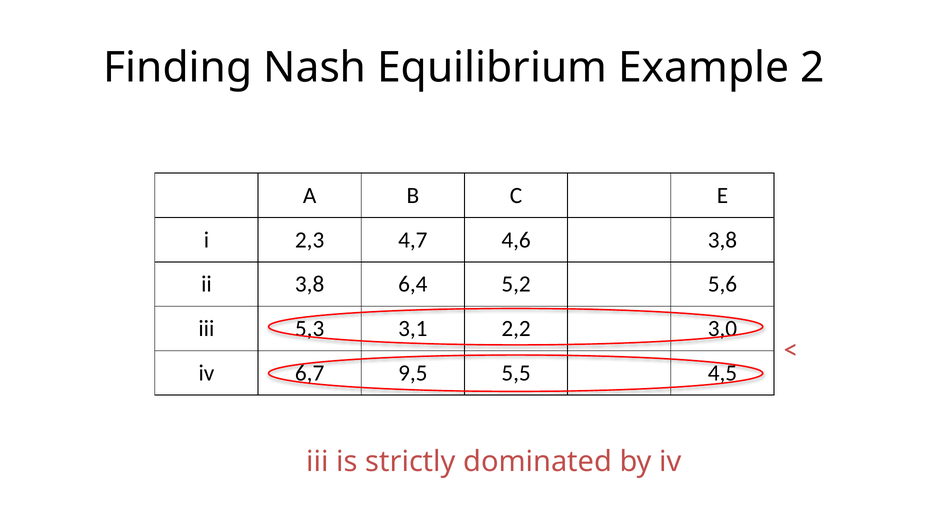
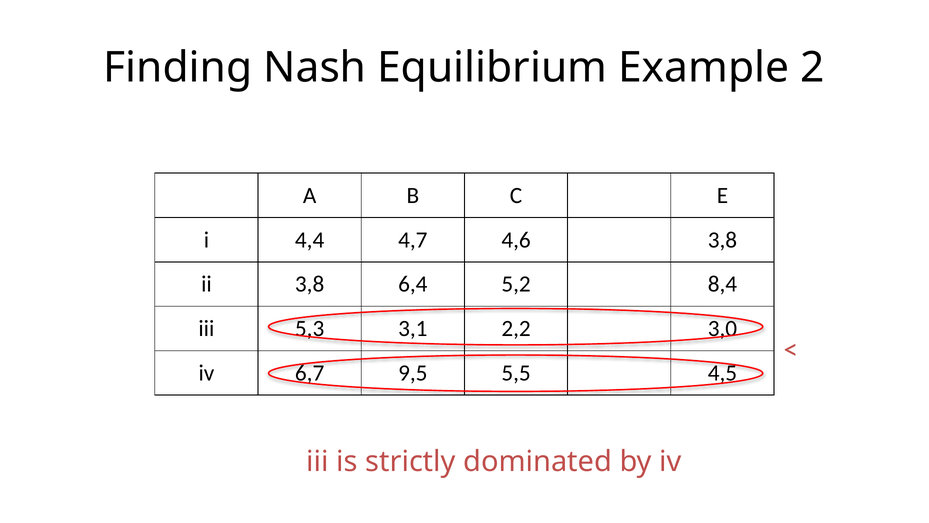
2,3: 2,3 -> 4,4 (310, 240)
5,6: 5,6 -> 8,4 (722, 284)
